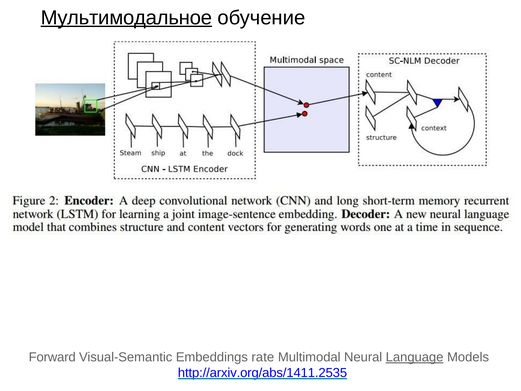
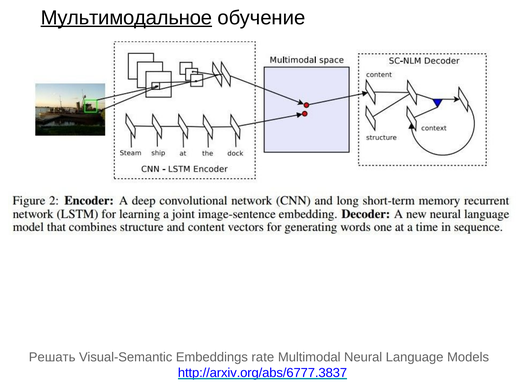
Forward: Forward -> Решать (52, 357)
Language underline: present -> none (415, 357)
http://arxiv.org/abs/1411.2535: http://arxiv.org/abs/1411.2535 -> http://arxiv.org/abs/6777.3837 (262, 373)
